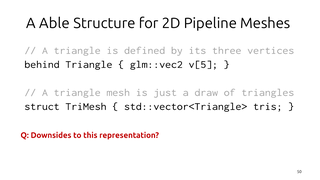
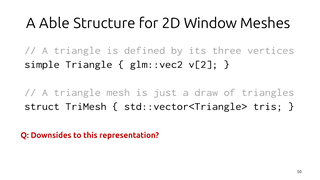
Pipeline: Pipeline -> Window (210, 23)
behind: behind -> simple (42, 64)
v[5: v[5 -> v[2 (203, 64)
